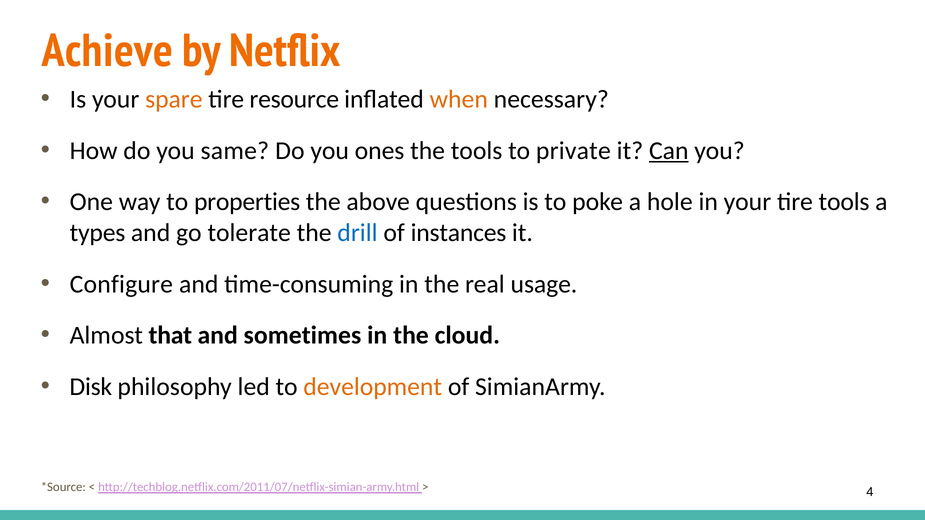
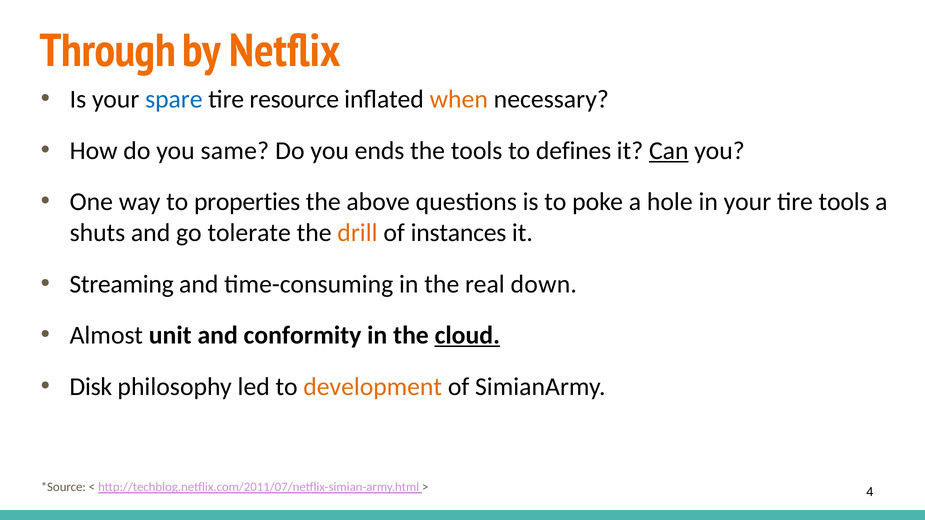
Achieve: Achieve -> Through (108, 51)
spare colour: orange -> blue (174, 99)
ones: ones -> ends (380, 151)
private: private -> defines (574, 151)
types: types -> shuts (97, 233)
drill colour: blue -> orange (357, 233)
Configure: Configure -> Streaming (122, 284)
usage: usage -> down (544, 284)
that: that -> unit (170, 336)
sometimes: sometimes -> conformity (302, 336)
cloud underline: none -> present (467, 336)
